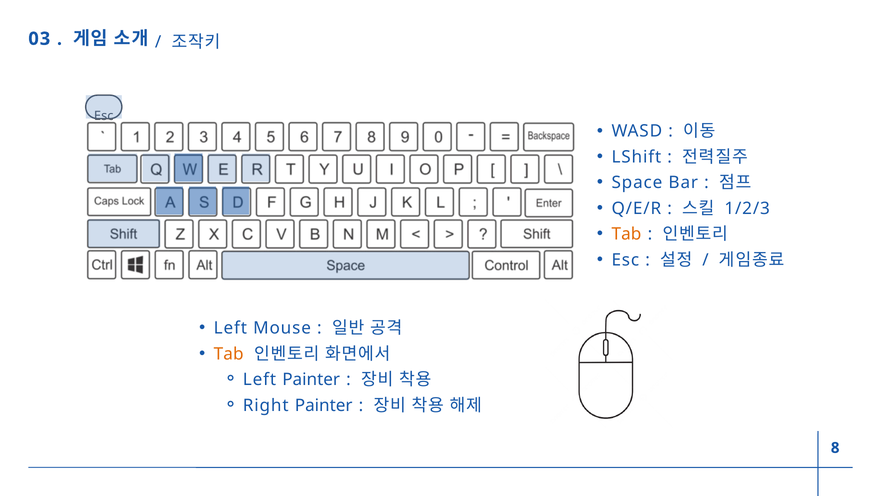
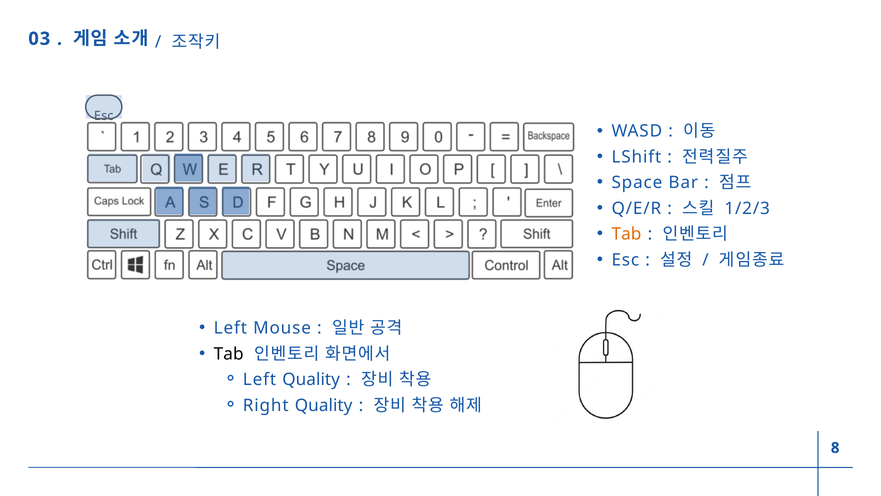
Tab colour: orange -> black (229, 354)
Left Painter: Painter -> Quality (311, 379)
Right Painter: Painter -> Quality (324, 405)
